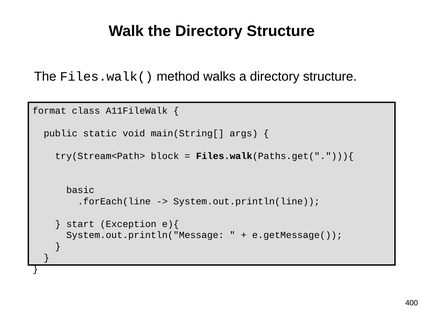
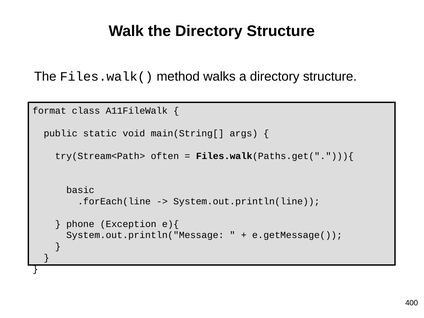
block: block -> often (165, 156)
start: start -> phone (80, 224)
